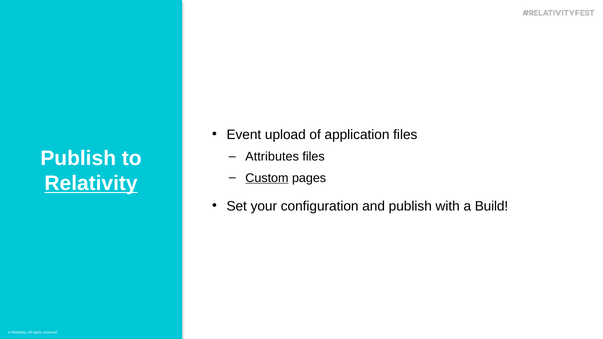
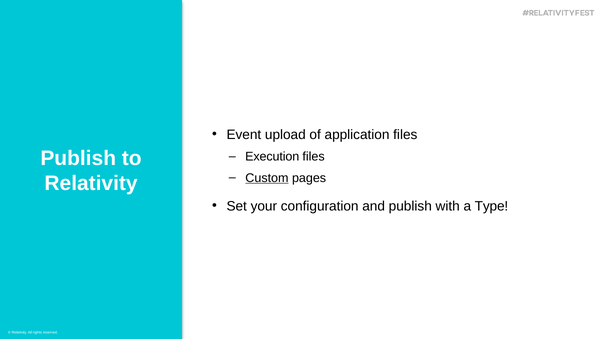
Attributes: Attributes -> Execution (272, 157)
Relativity underline: present -> none (91, 184)
Build: Build -> Type (491, 206)
